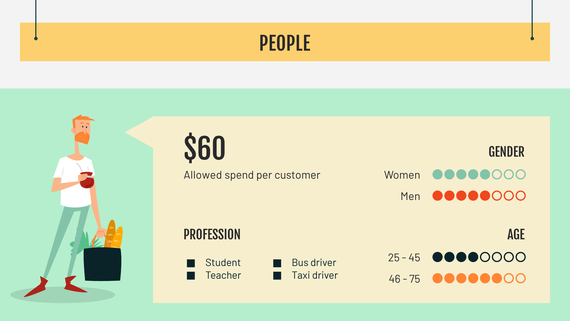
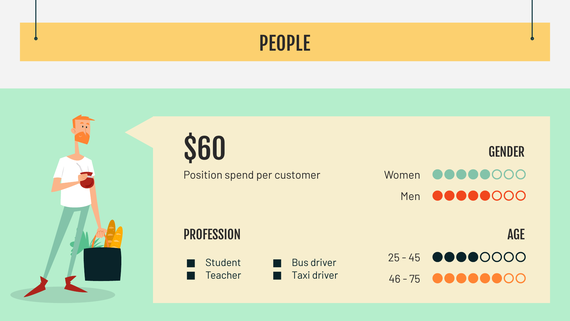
Allowed: Allowed -> Position (203, 175)
